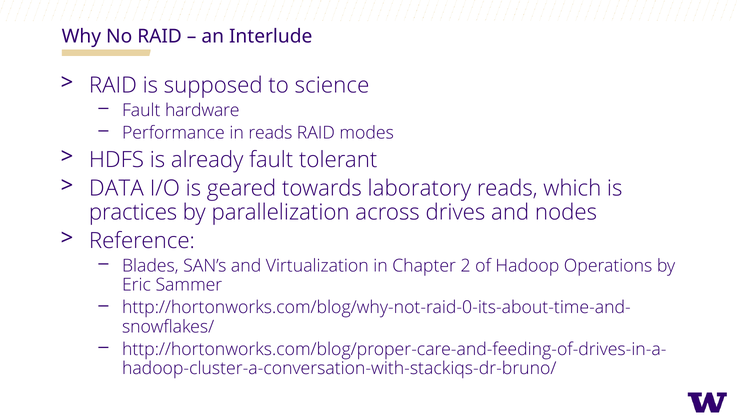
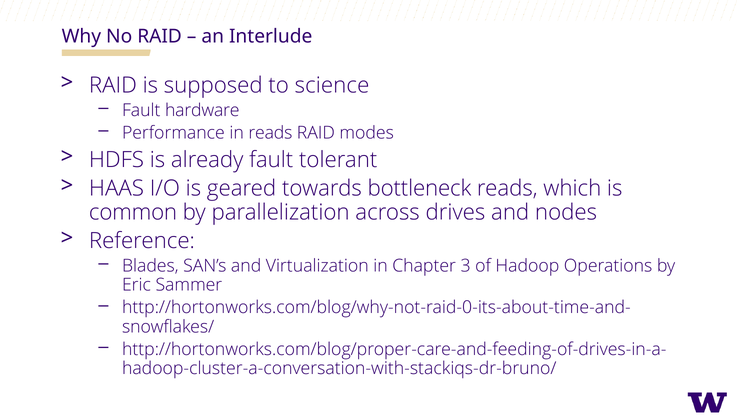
DATA: DATA -> HAAS (116, 188)
laboratory: laboratory -> bottleneck (419, 188)
practices: practices -> common (133, 212)
2: 2 -> 3 (466, 266)
